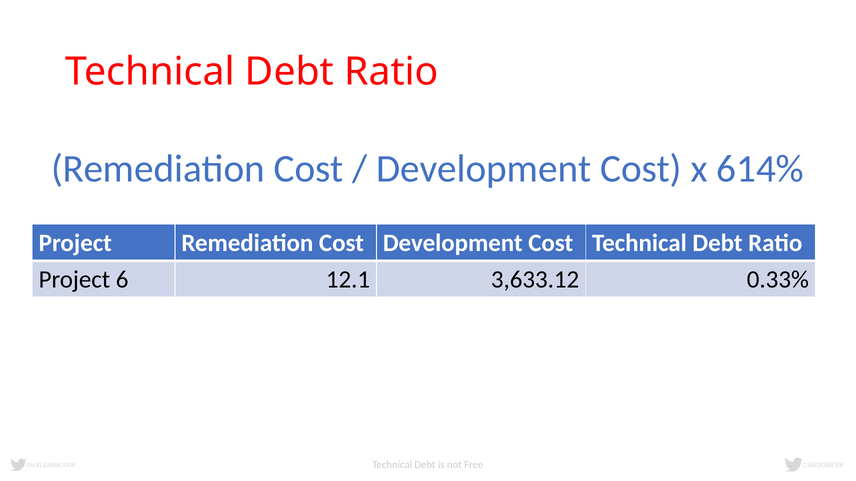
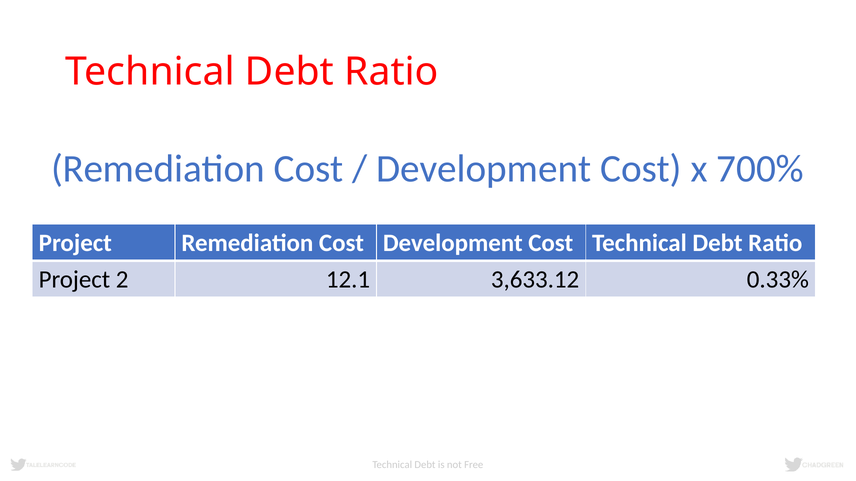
614%: 614% -> 700% (760, 169)
6: 6 -> 2 (122, 280)
